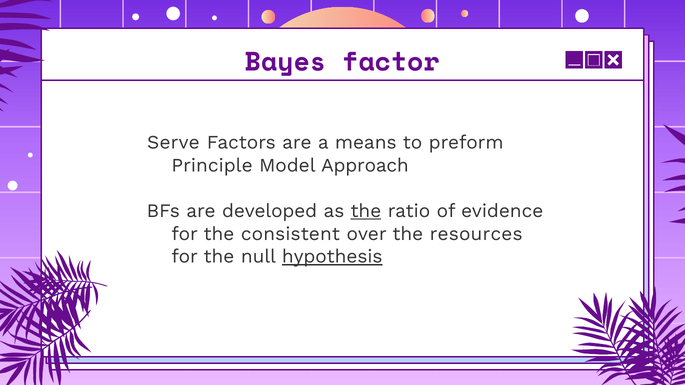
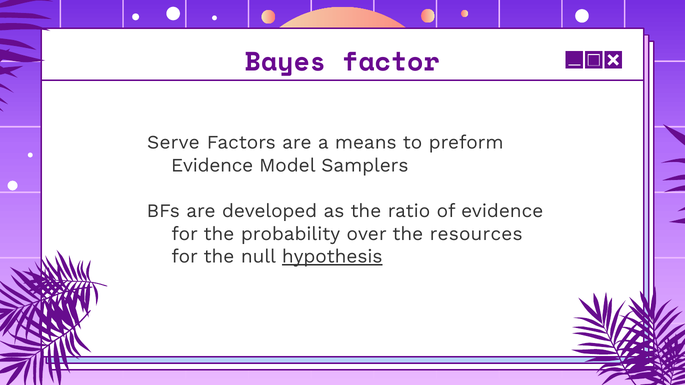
Principle: Principle -> Evidence (212, 165)
Approach: Approach -> Samplers (365, 165)
the underline: present -> none (366, 211)
consistent: consistent -> probability (290, 234)
